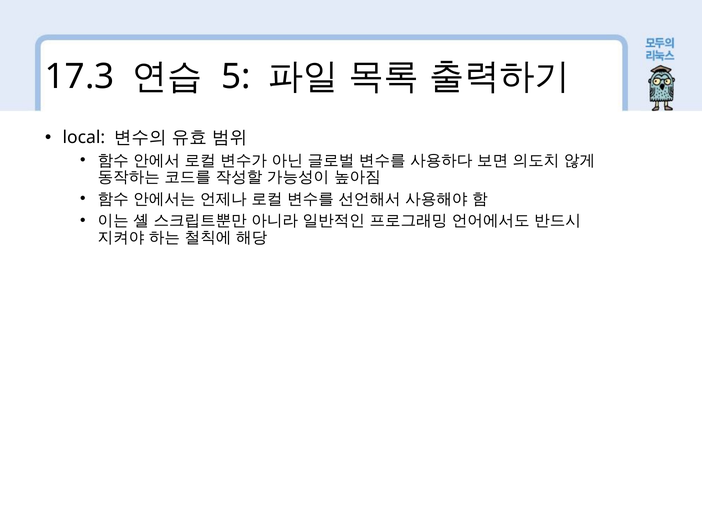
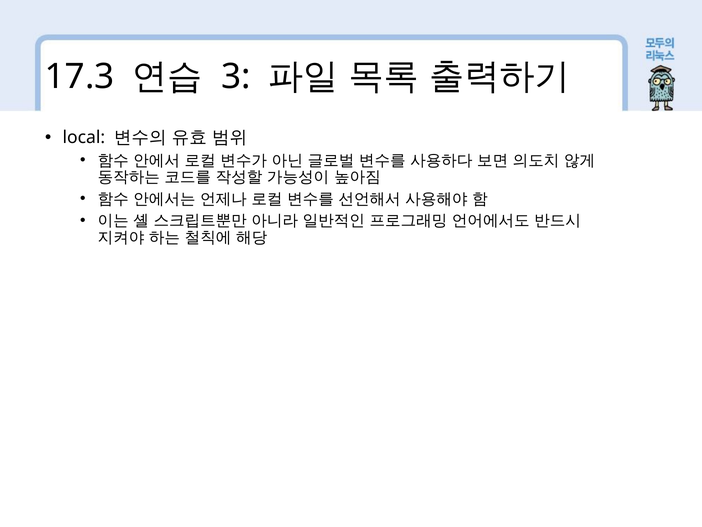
5: 5 -> 3 (236, 76)
